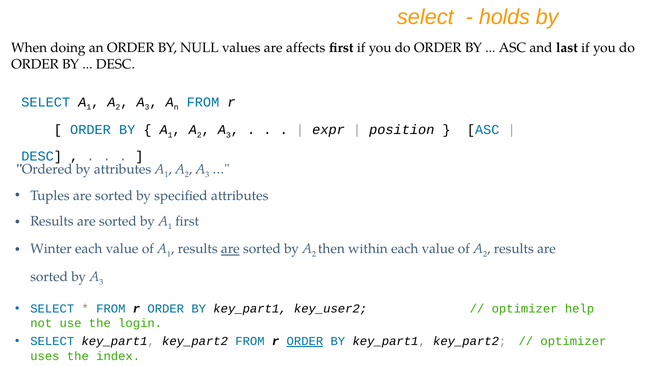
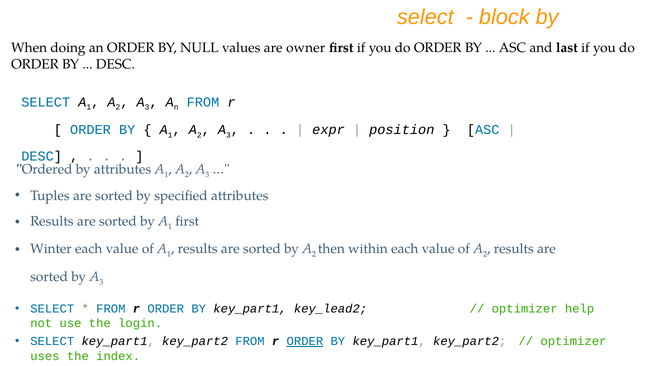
holds: holds -> block (504, 17)
affects: affects -> owner (306, 48)
are underline: present -> none (230, 249)
key_user2: key_user2 -> key_lead2 (331, 309)
